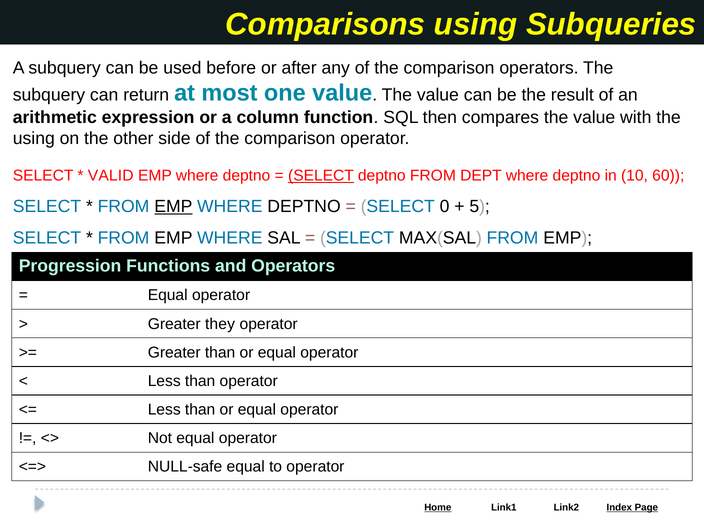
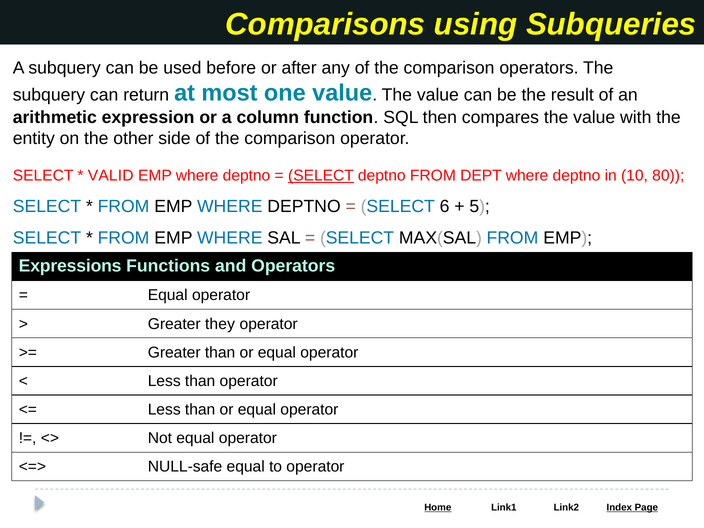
using: using -> entity (34, 138)
60: 60 -> 80 (668, 176)
EMP underline: present -> none (173, 206)
0: 0 -> 6 (445, 206)
Progression: Progression -> Expressions (70, 266)
